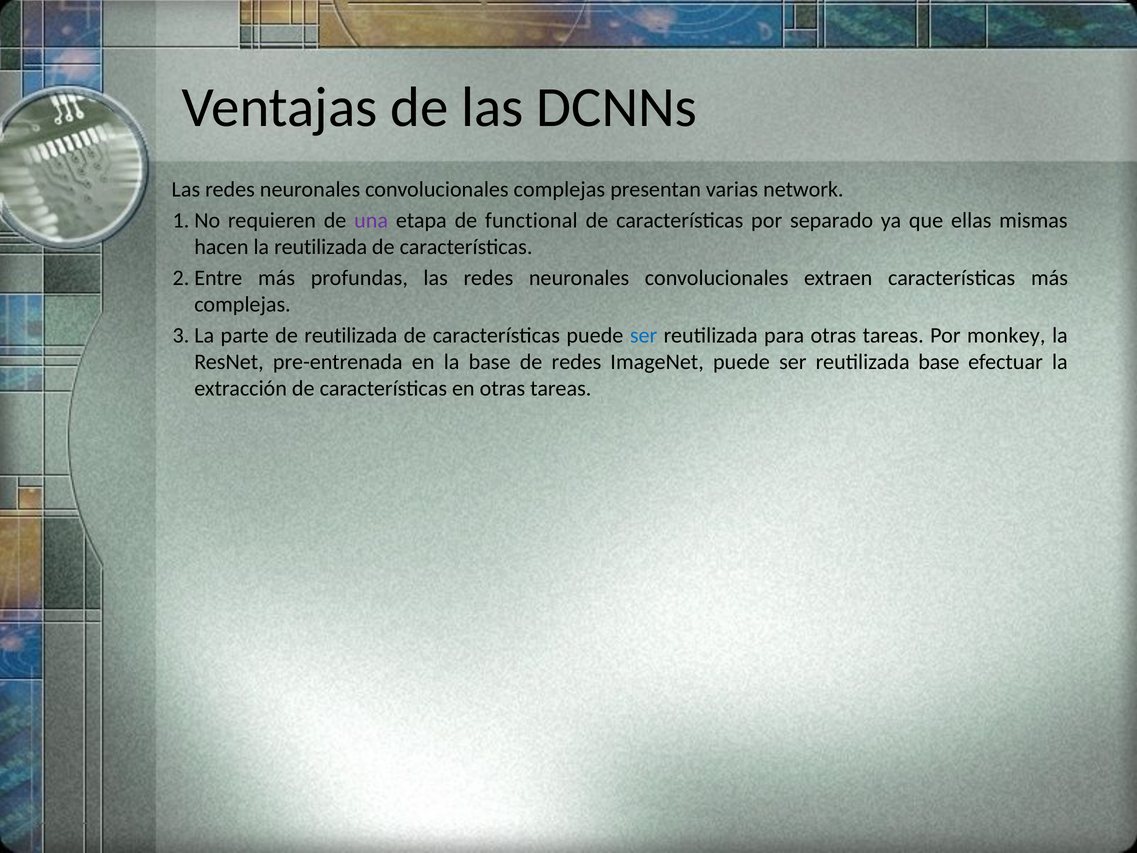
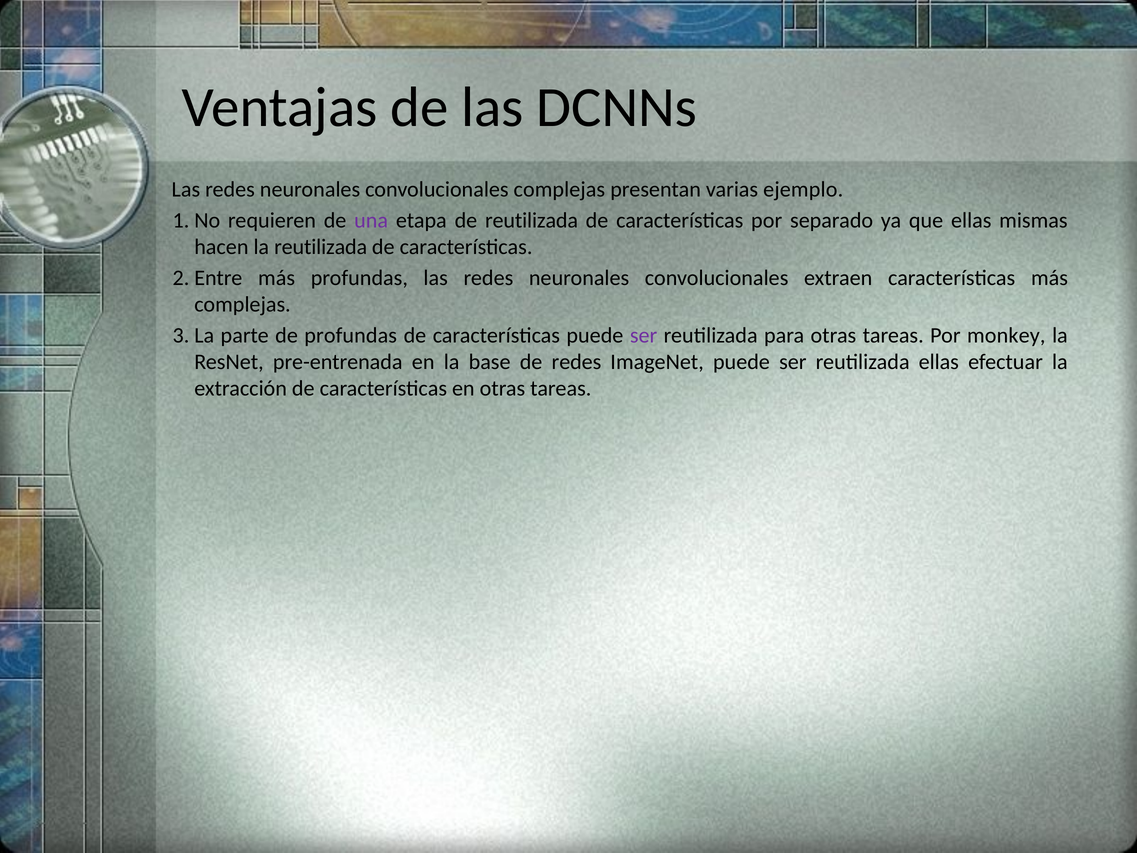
network: network -> ejemplo (803, 189)
de functional: functional -> reutilizada (532, 220)
de reutilizada: reutilizada -> profundas (351, 335)
ser colour: blue -> purple (644, 335)
reutilizada base: base -> ellas (939, 362)
